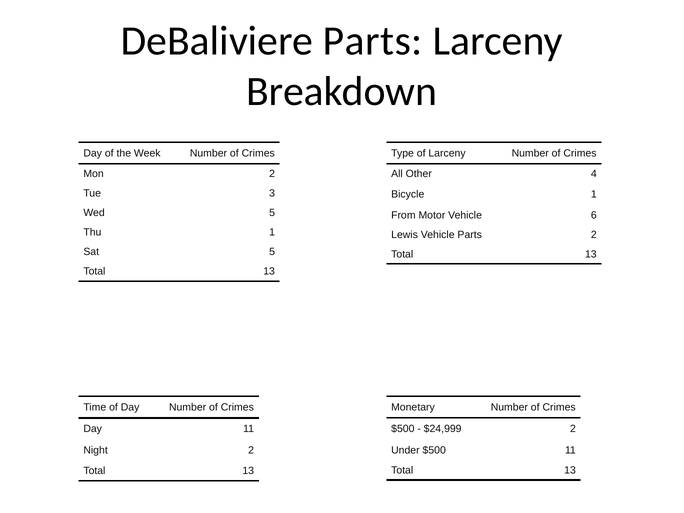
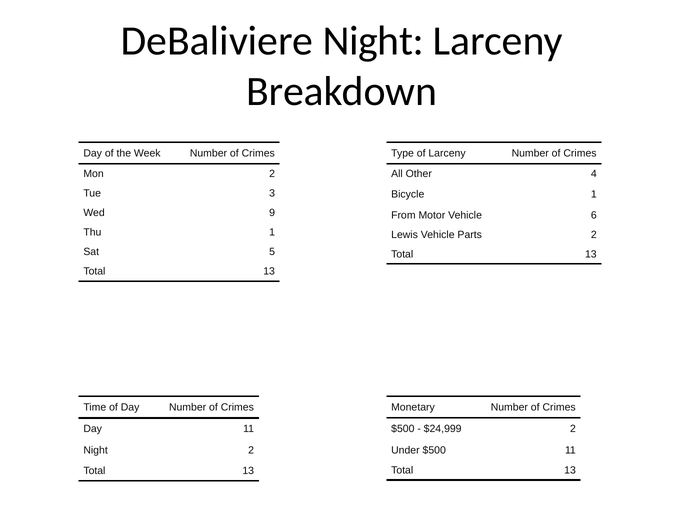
DeBaliviere Parts: Parts -> Night (373, 41)
Wed 5: 5 -> 9 (272, 213)
